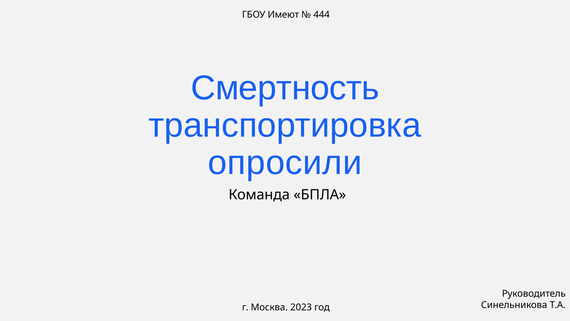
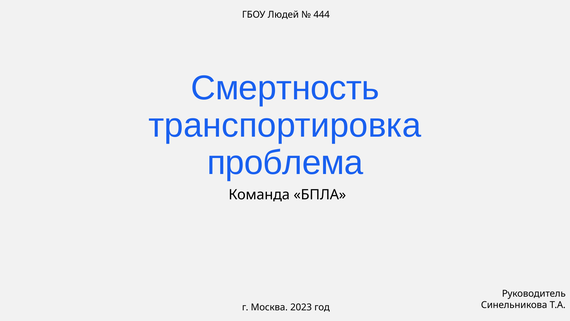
Имеют: Имеют -> Людей (283, 15)
опросили: опросили -> проблема (285, 163)
